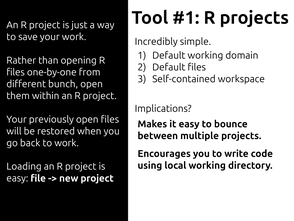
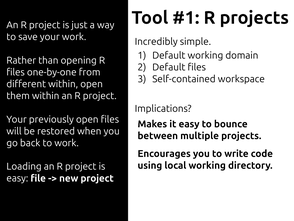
different bunch: bunch -> within (63, 84)
